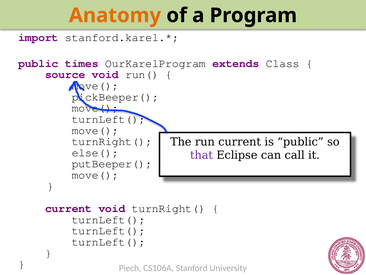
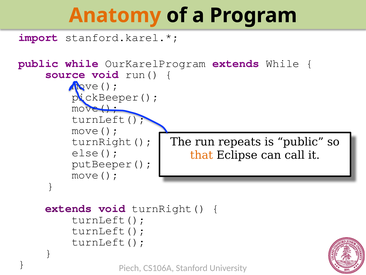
public times: times -> while (82, 63)
extends Class: Class -> While (283, 63)
run current: current -> repeats (240, 142)
that colour: purple -> orange (202, 155)
current: current -> extends (68, 208)
